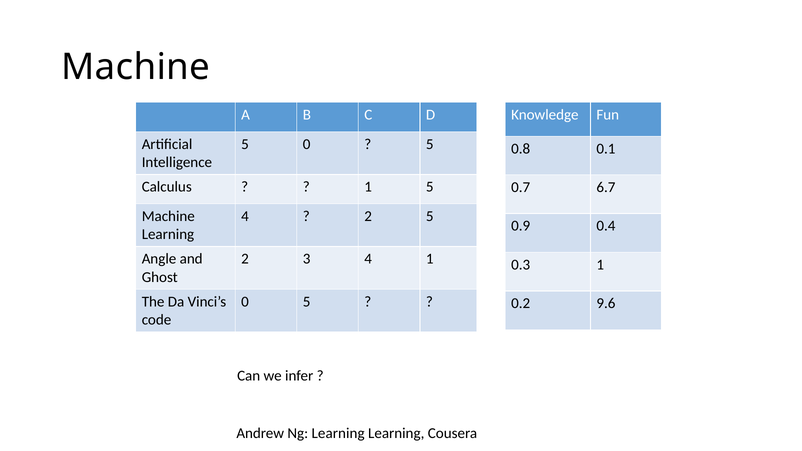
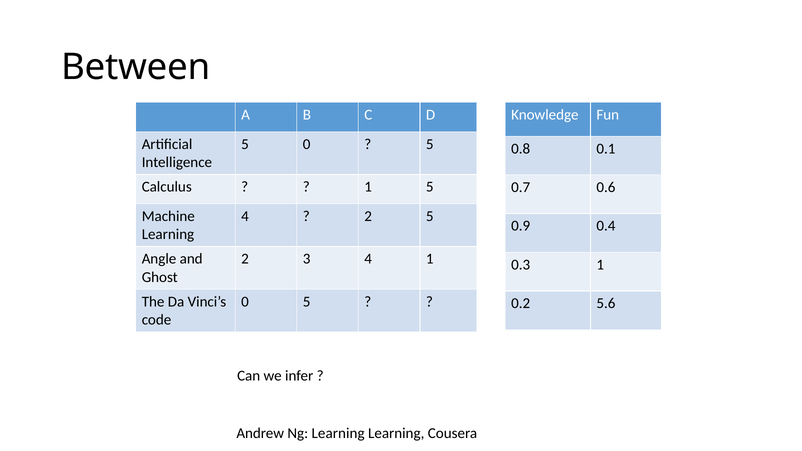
Machine: Machine -> Between (136, 67)
6.7: 6.7 -> 0.6 (606, 187)
9.6: 9.6 -> 5.6 (606, 303)
